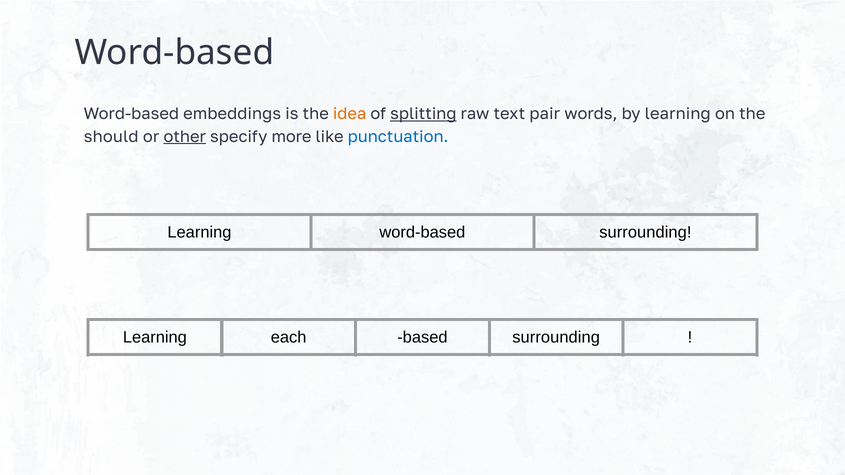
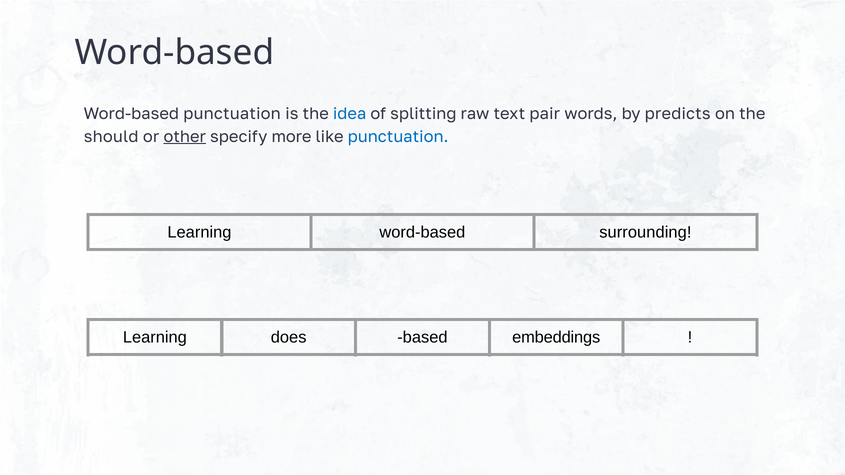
Word-based embeddings: embeddings -> punctuation (232, 114)
idea colour: orange -> blue (350, 114)
splitting underline: present -> none (423, 114)
by learning: learning -> predicts (678, 114)
each: each -> does (289, 338)
based surrounding: surrounding -> embeddings (556, 338)
